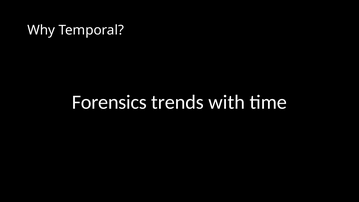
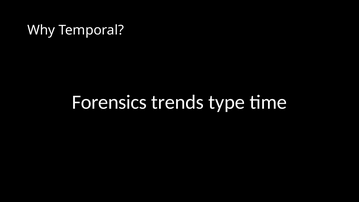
with: with -> type (227, 102)
